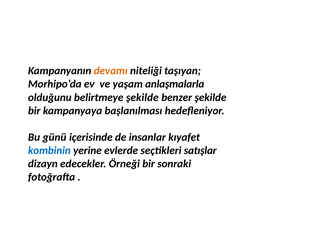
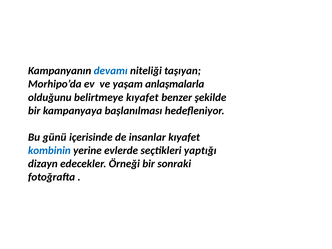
devamı colour: orange -> blue (111, 71)
belirtmeye şekilde: şekilde -> kıyafet (142, 97)
satışlar: satışlar -> yaptığı (200, 150)
